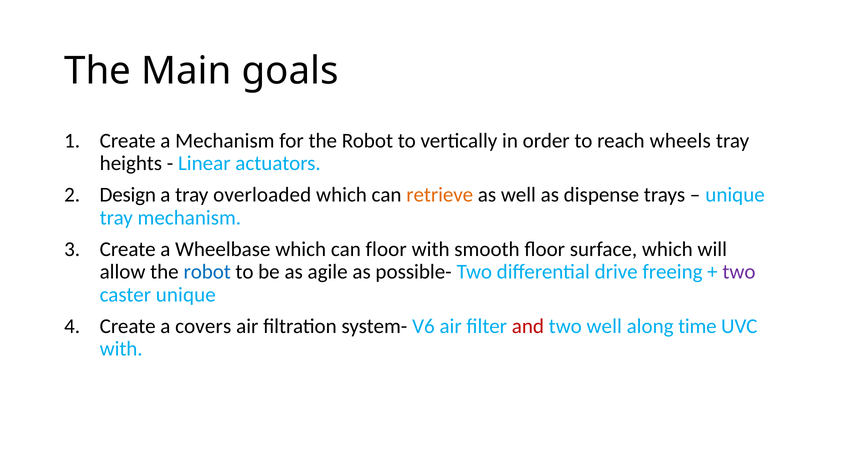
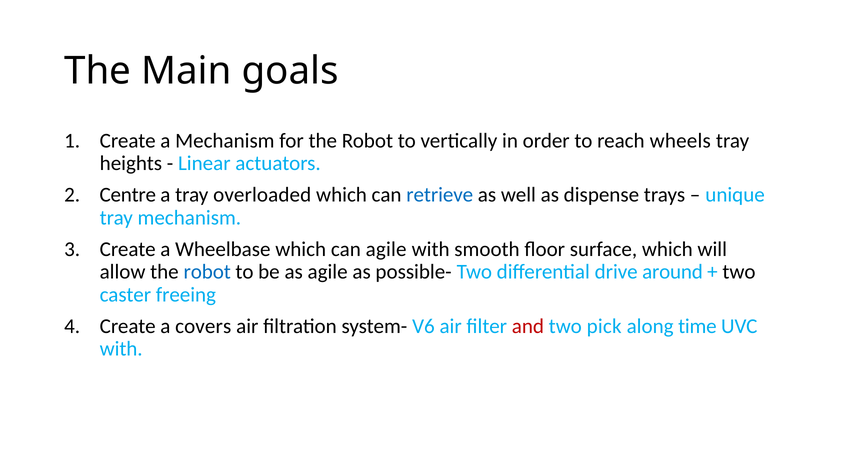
Design: Design -> Centre (128, 195)
retrieve colour: orange -> blue (440, 195)
can floor: floor -> agile (386, 249)
freeing: freeing -> around (673, 272)
two colour: purple -> black (739, 272)
caster unique: unique -> freeing (186, 294)
two well: well -> pick (604, 326)
